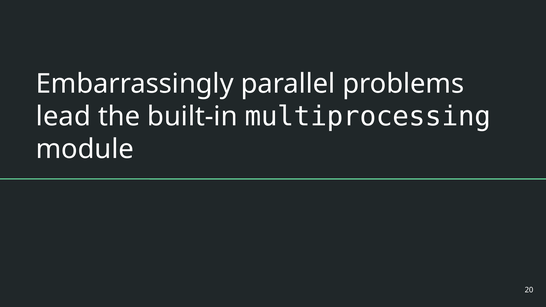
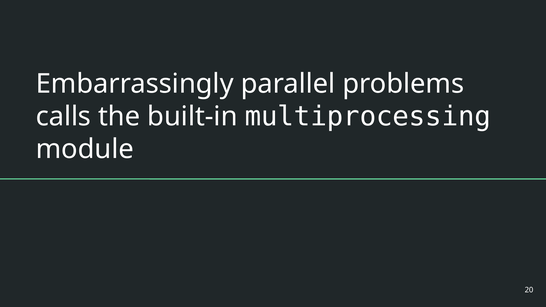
lead: lead -> calls (63, 117)
